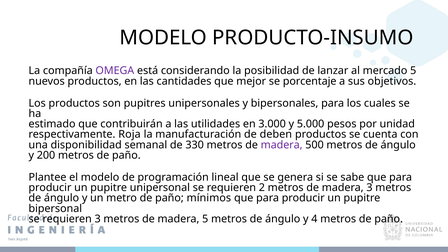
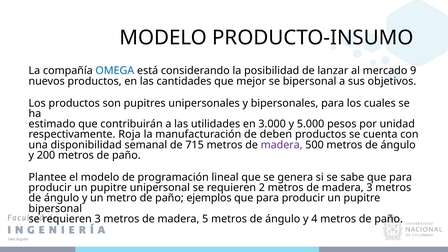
OMEGA colour: purple -> blue (115, 71)
mercado 5: 5 -> 9 (413, 71)
se porcentaje: porcentaje -> bipersonal (310, 81)
330: 330 -> 715 (195, 145)
mínimos: mínimos -> ejemplos (209, 198)
